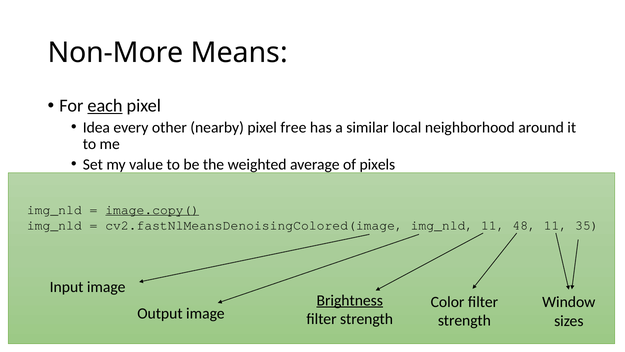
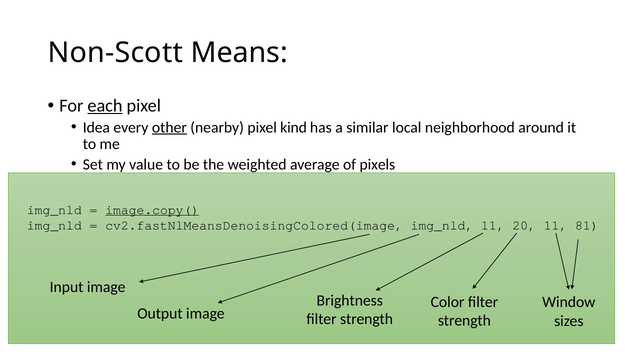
Non-More: Non-More -> Non-Scott (115, 53)
other underline: none -> present (169, 127)
free: free -> kind (294, 127)
48: 48 -> 20 (524, 225)
35: 35 -> 81 (587, 225)
Brightness underline: present -> none (350, 300)
